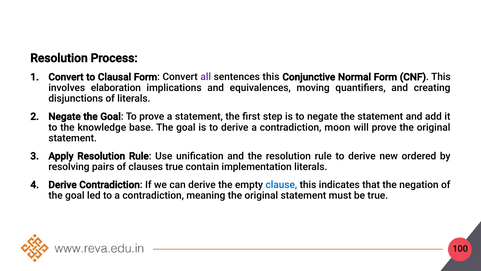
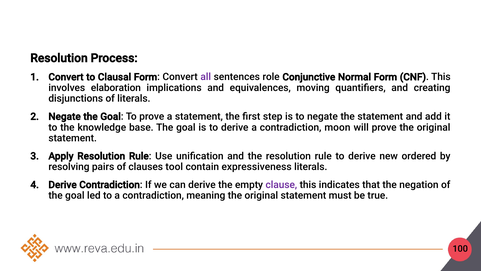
sentences this: this -> role (271, 77)
clauses true: true -> tool (174, 167)
implementation: implementation -> expressiveness (257, 167)
clause colour: blue -> purple (281, 184)
